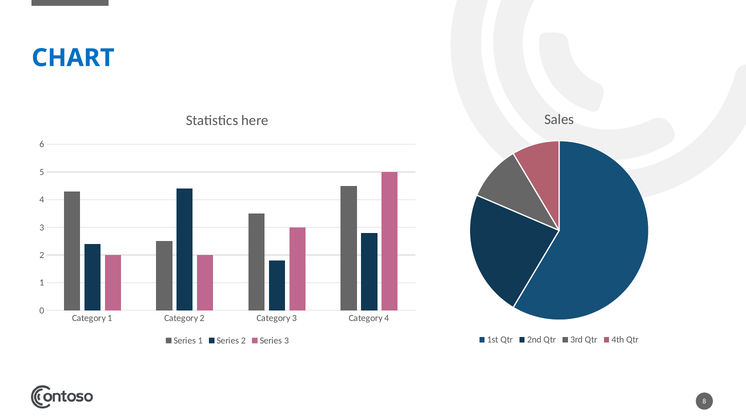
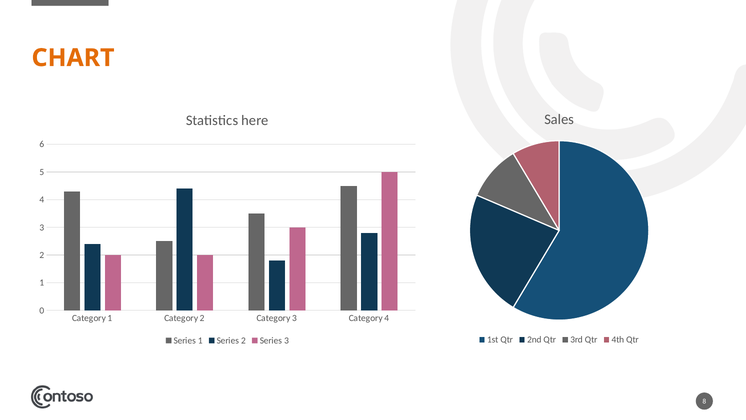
CHART colour: blue -> orange (73, 58)
